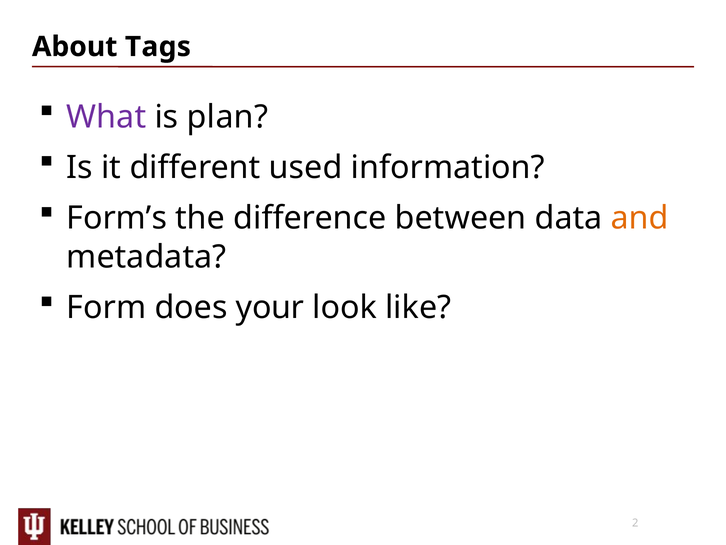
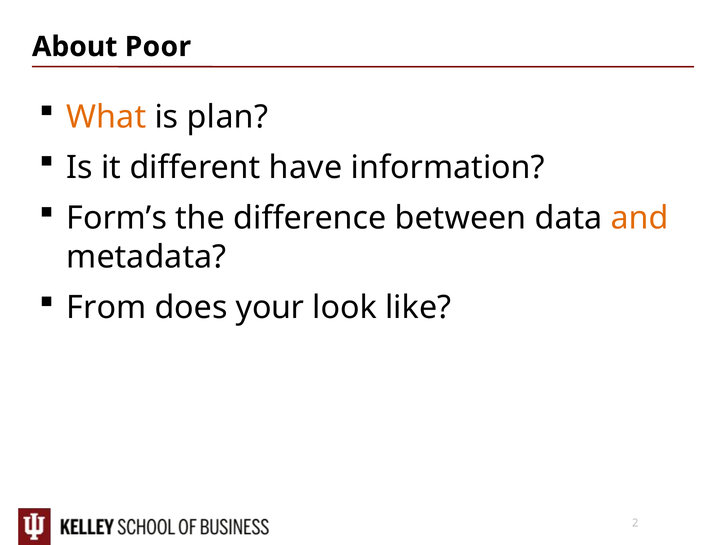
Tags: Tags -> Poor (158, 47)
What colour: purple -> orange (106, 117)
used: used -> have (306, 167)
Form: Form -> From (106, 307)
